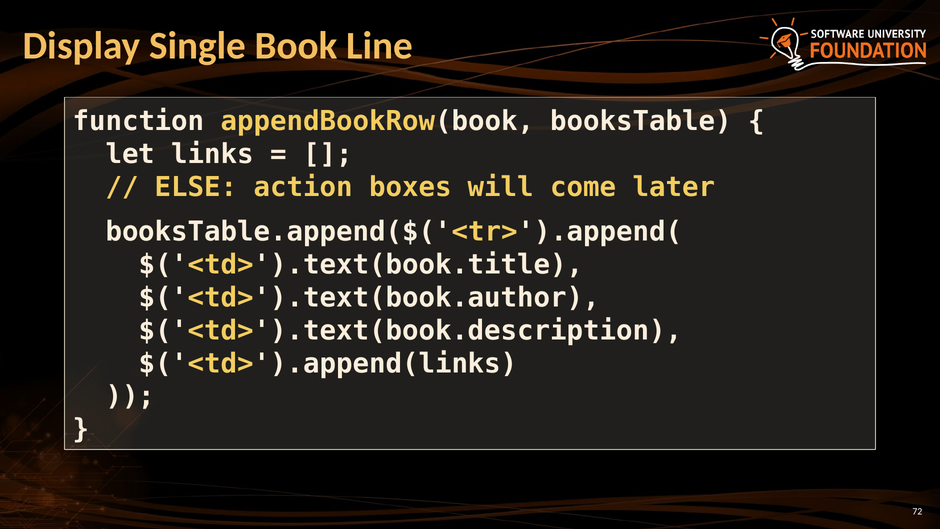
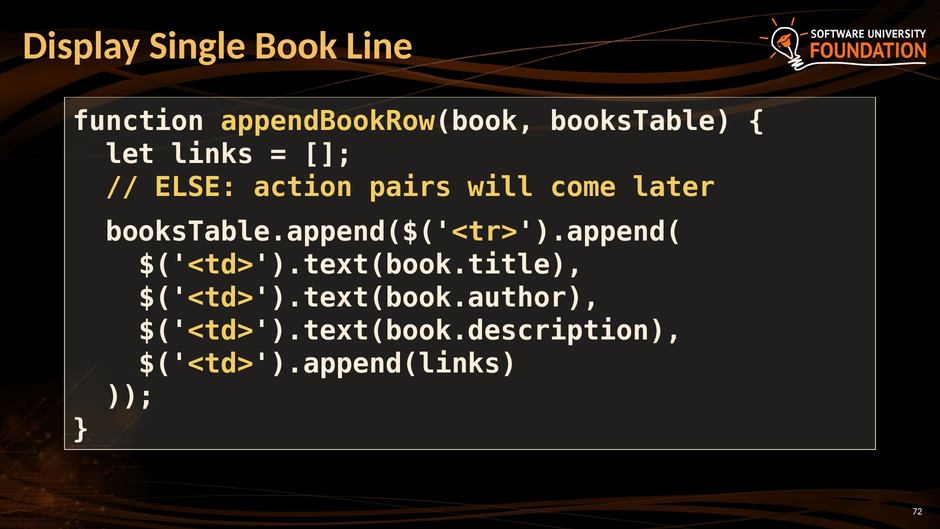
boxes: boxes -> pairs (410, 187)
